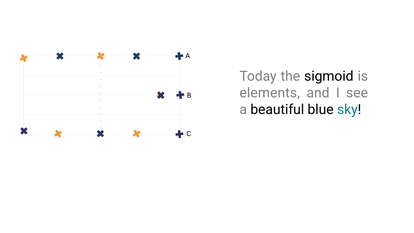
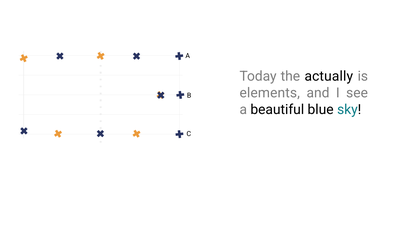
sigmoid: sigmoid -> actually (329, 76)
